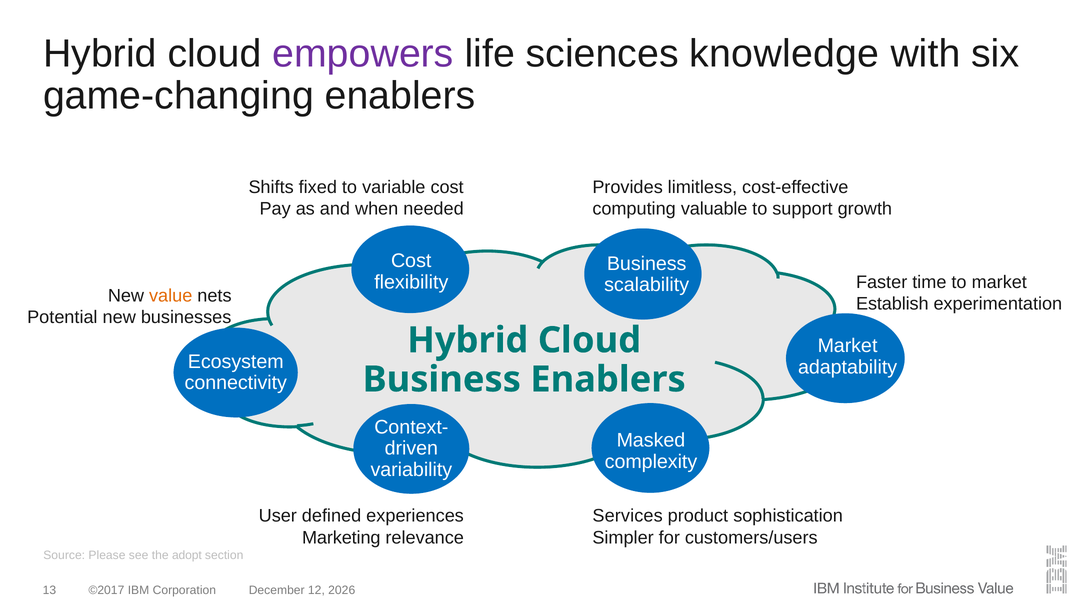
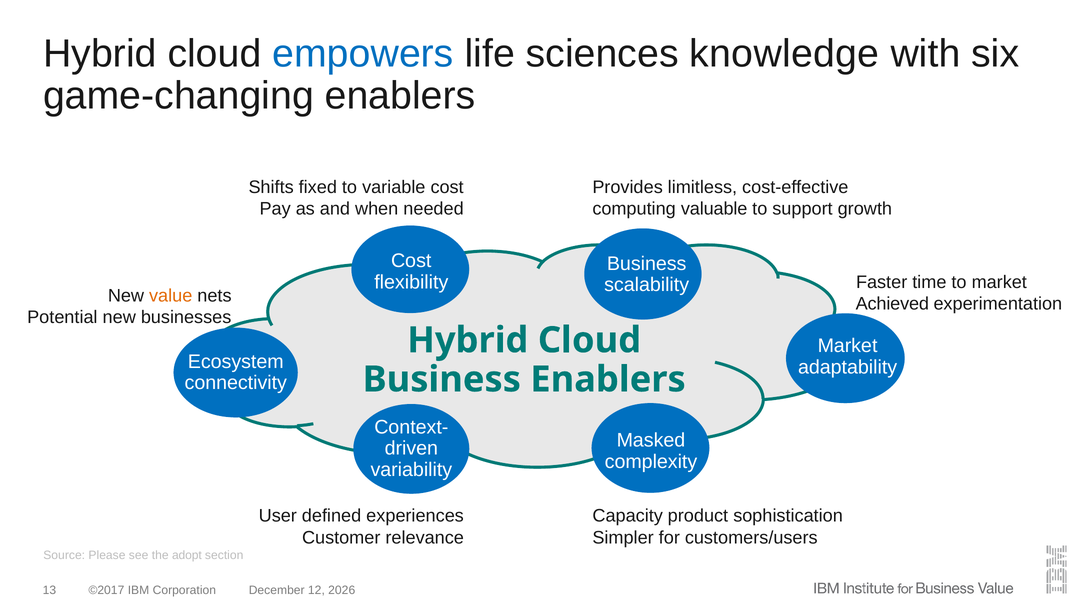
empowers colour: purple -> blue (363, 54)
Establish: Establish -> Achieved (892, 304)
Services: Services -> Capacity (628, 516)
Marketing: Marketing -> Customer (341, 538)
